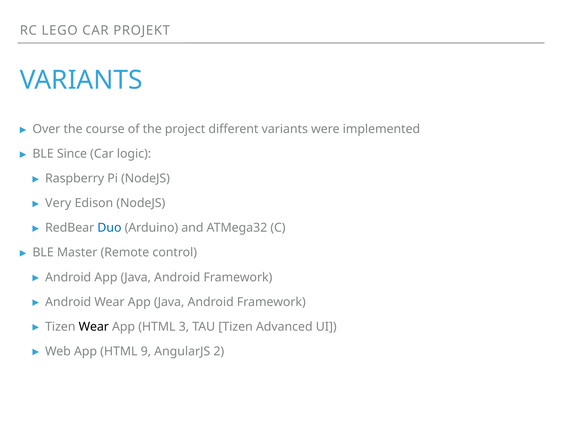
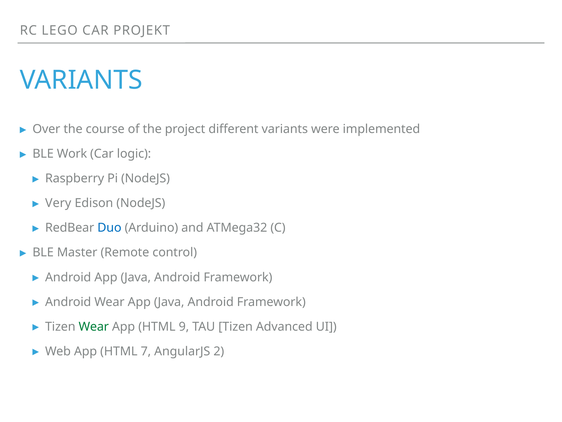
Since: Since -> Work (72, 154)
Wear colour: black -> green (94, 326)
3: 3 -> 9 (184, 326)
9: 9 -> 7 (146, 351)
